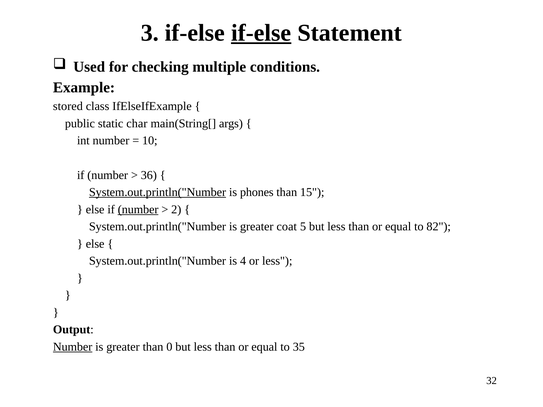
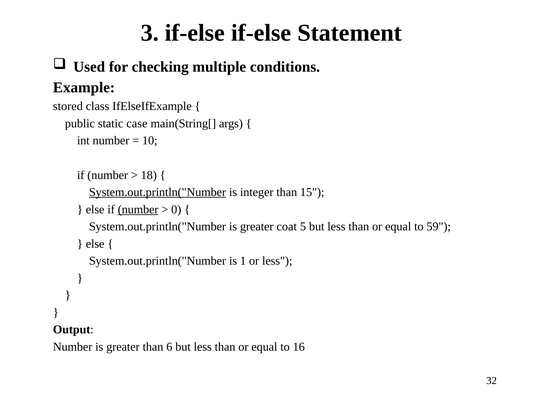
if-else underline: present -> none (261, 33)
char: char -> case (137, 124)
36: 36 -> 18 (149, 175)
phones: phones -> integer (257, 192)
2: 2 -> 0 (176, 210)
82: 82 -> 59 (439, 227)
4: 4 -> 1 (243, 261)
Number underline: present -> none (73, 347)
0: 0 -> 6 (169, 347)
35: 35 -> 16 (299, 347)
